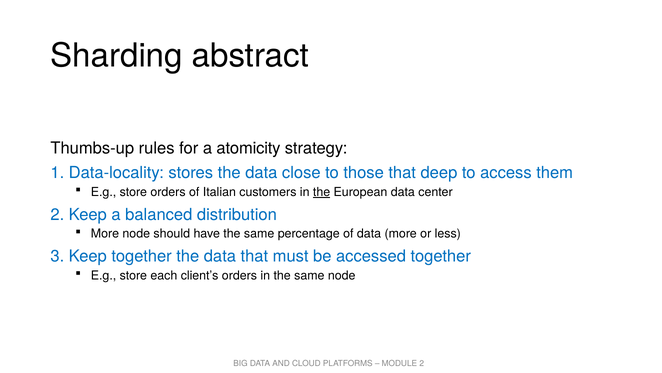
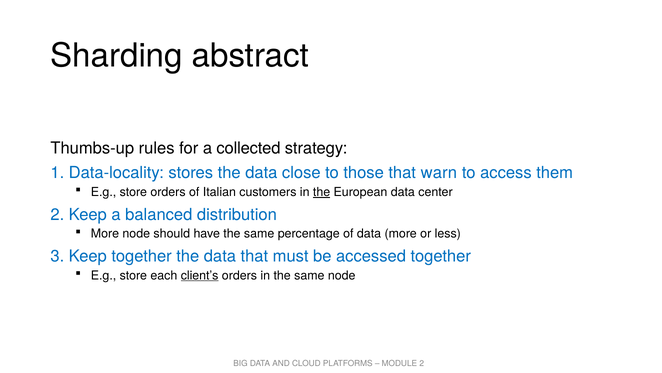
atomicity: atomicity -> collected (248, 148)
deep: deep -> warn (439, 173)
client’s underline: none -> present (200, 275)
